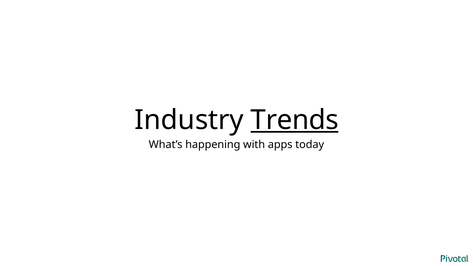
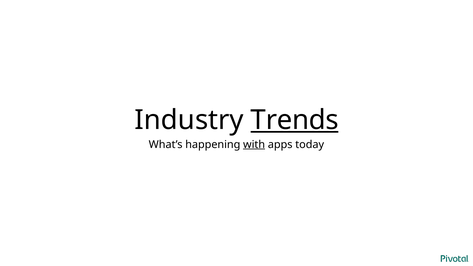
with underline: none -> present (254, 144)
